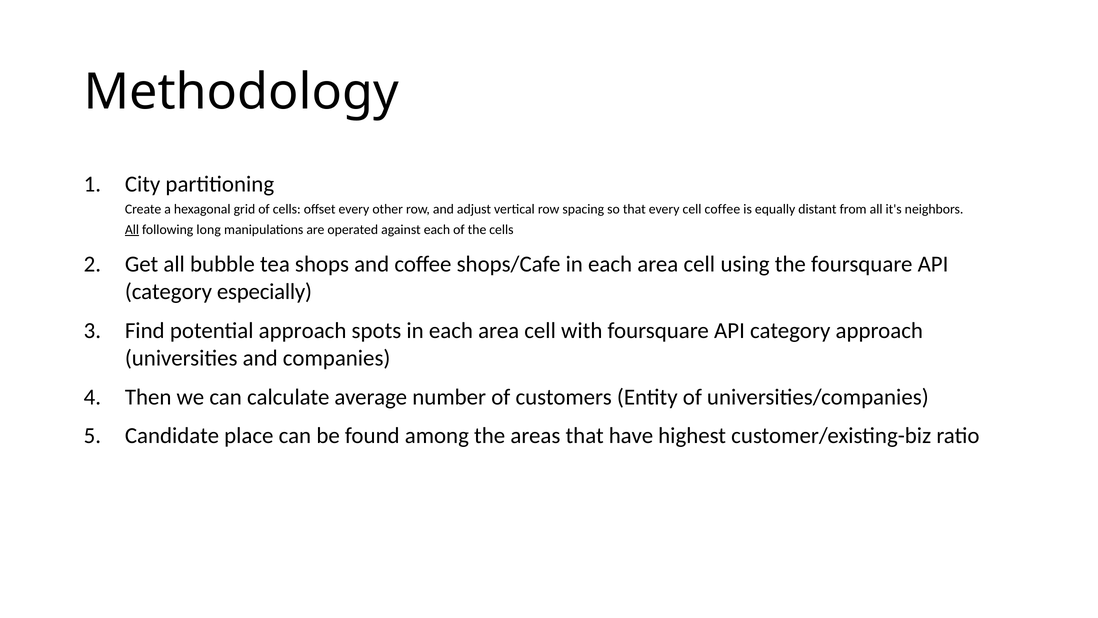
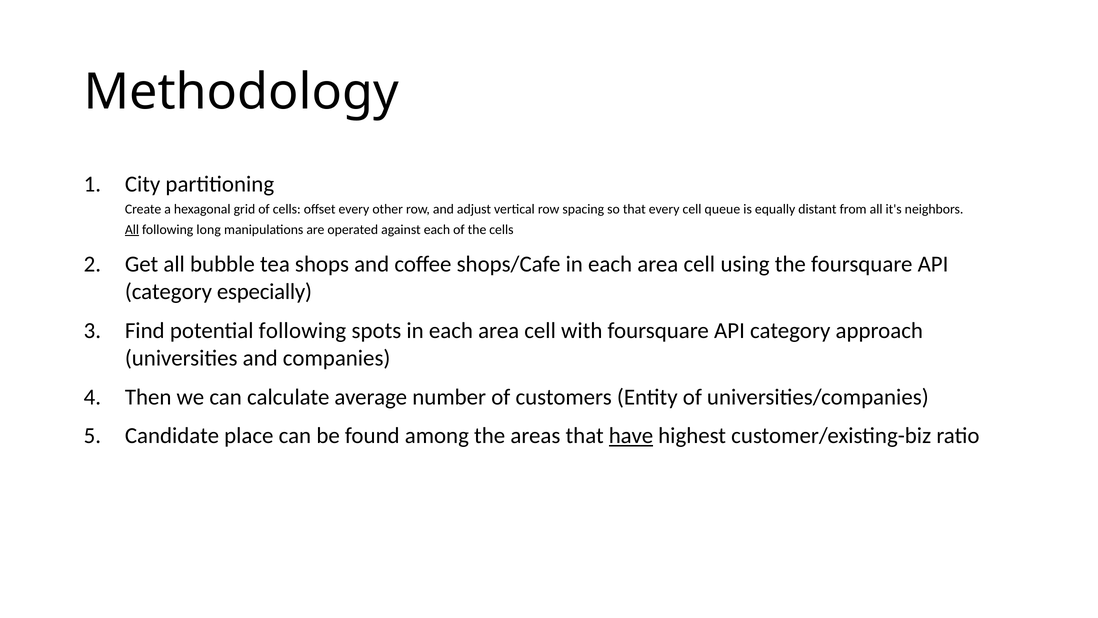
cell coffee: coffee -> queue (722, 209)
potential approach: approach -> following (302, 330)
have underline: none -> present (631, 436)
